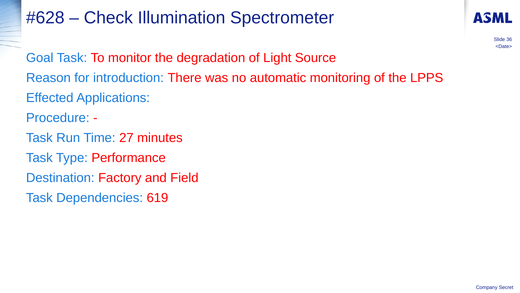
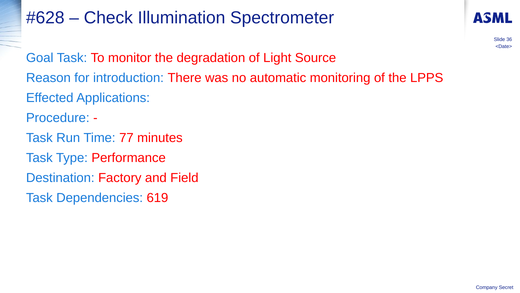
27: 27 -> 77 (126, 138)
